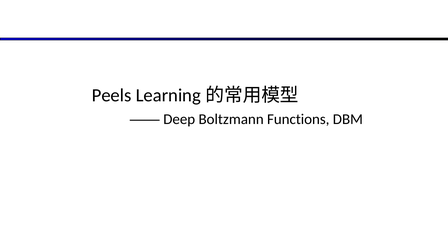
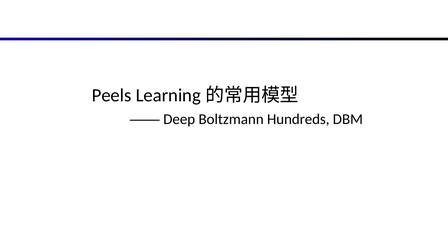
Functions: Functions -> Hundreds (298, 119)
